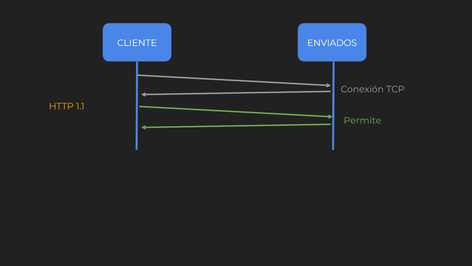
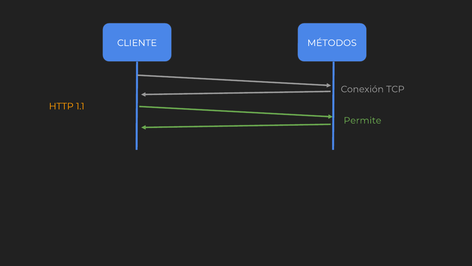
ENVIADOS: ENVIADOS -> MÉTODOS (332, 43)
